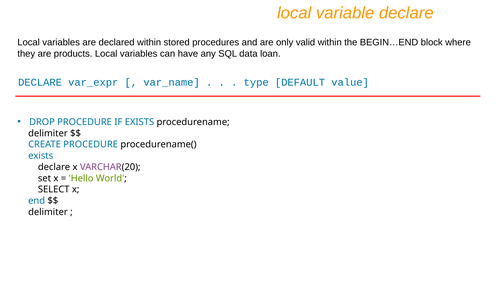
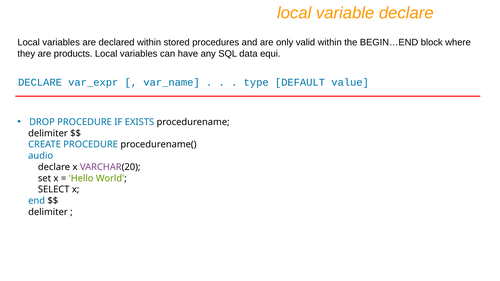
loan: loan -> equi (270, 54)
exists: exists -> audio (41, 156)
